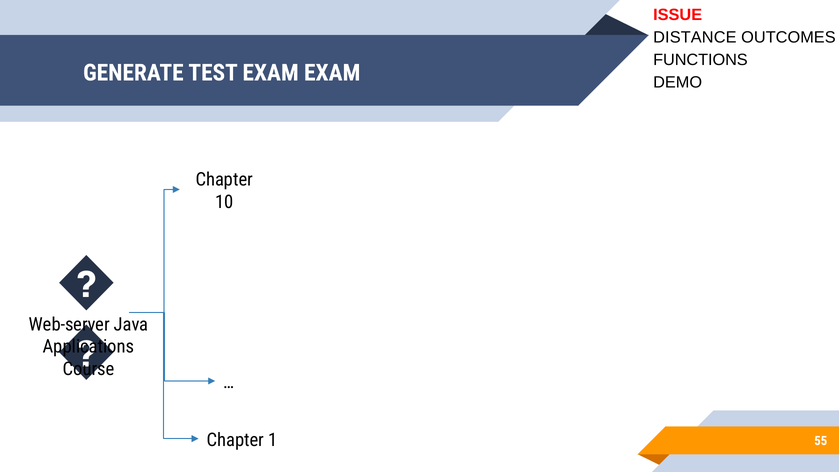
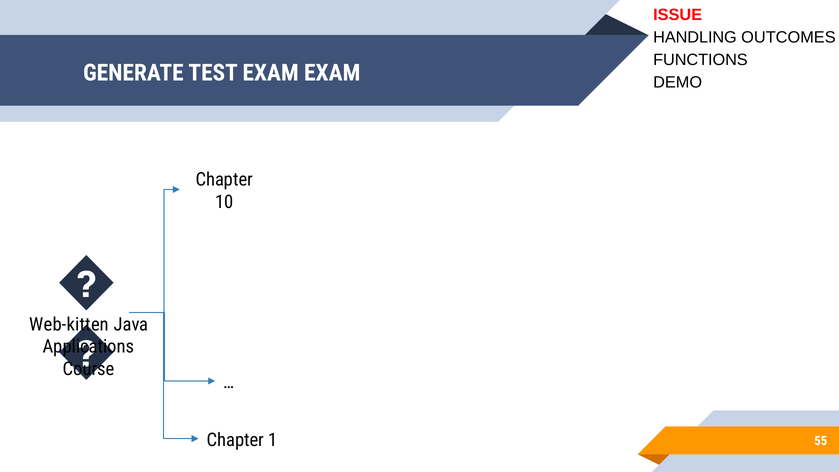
DISTANCE: DISTANCE -> HANDLING (695, 38)
Web-server: Web-server -> Web-kitten (69, 324)
